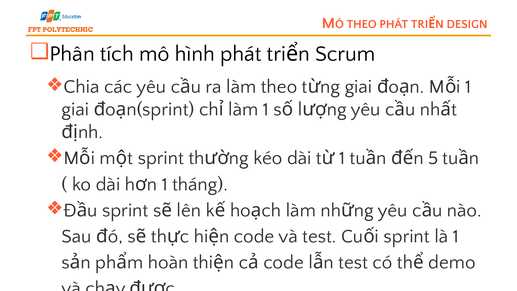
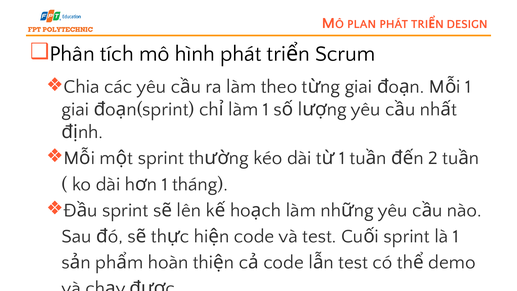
THEO: THEO -> PLAN (362, 24)
5: 5 -> 2 (433, 158)
